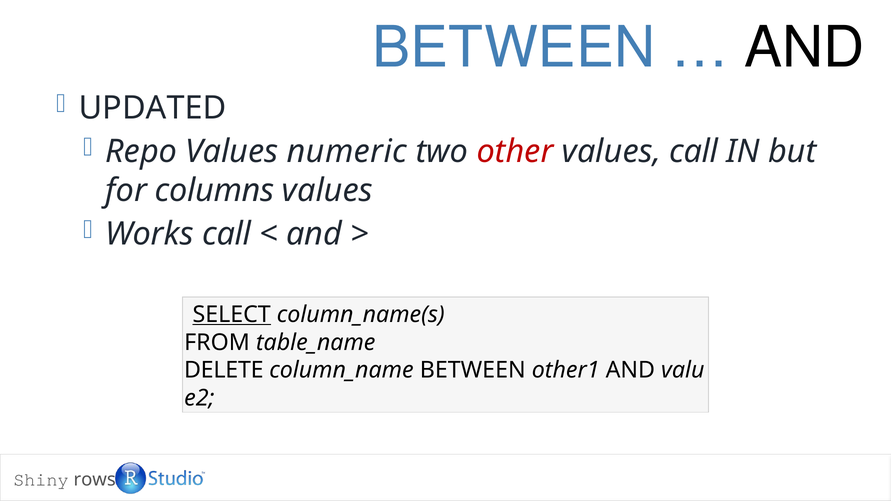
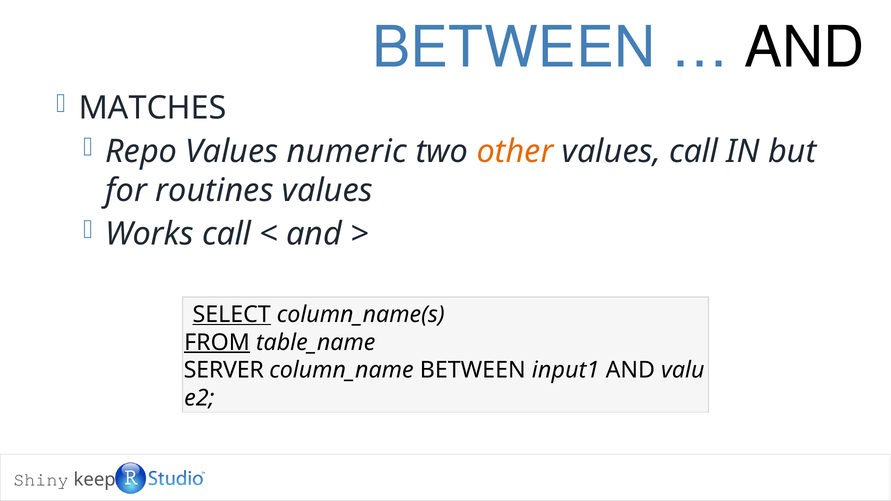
UPDATED: UPDATED -> MATCHES (153, 108)
other colour: red -> orange (515, 152)
columns: columns -> routines (214, 191)
FROM underline: none -> present (217, 343)
DELETE: DELETE -> SERVER (224, 370)
other1: other1 -> input1 (566, 370)
rows: rows -> keep (95, 480)
